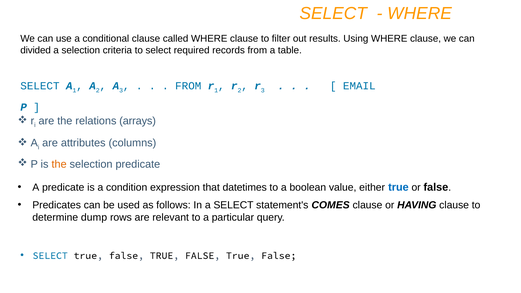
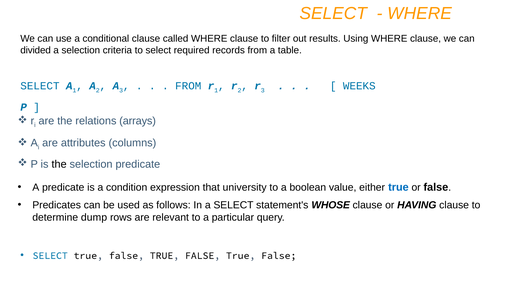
EMAIL: EMAIL -> WEEKS (359, 86)
the colour: orange -> black (59, 164)
datetimes: datetimes -> university (245, 188)
COMES: COMES -> WHOSE (331, 205)
